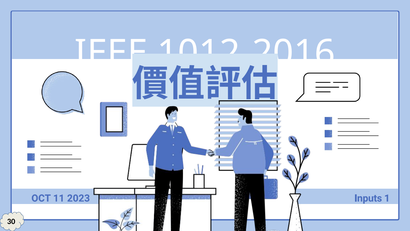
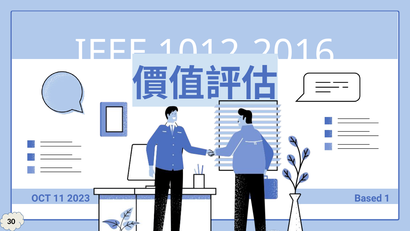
Inputs: Inputs -> Based (368, 198)
